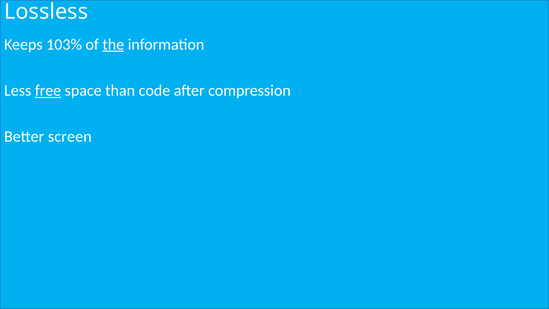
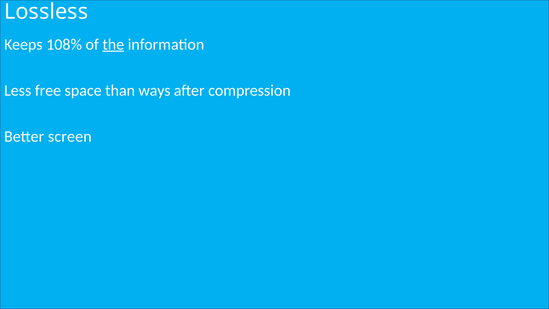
103%: 103% -> 108% (64, 44)
free underline: present -> none (48, 90)
code: code -> ways (155, 90)
